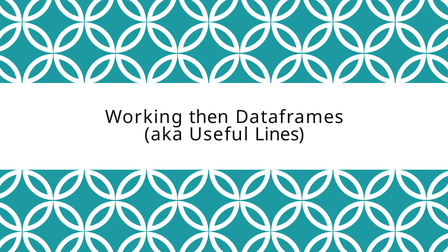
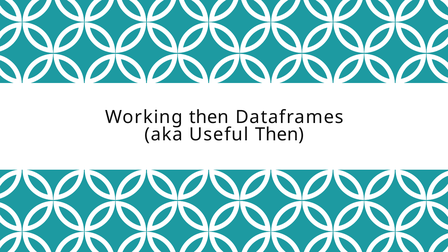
Useful Lines: Lines -> Then (280, 135)
